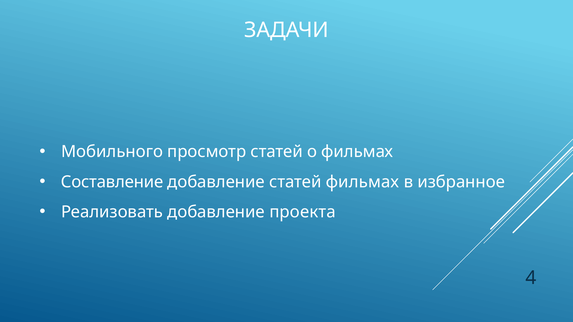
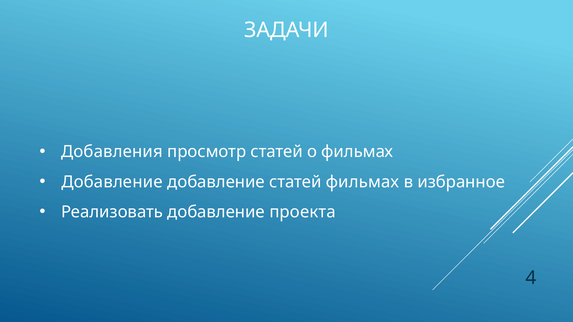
Мобильного: Мобильного -> Добавления (112, 152)
Составление: Составление -> Добавление (112, 182)
